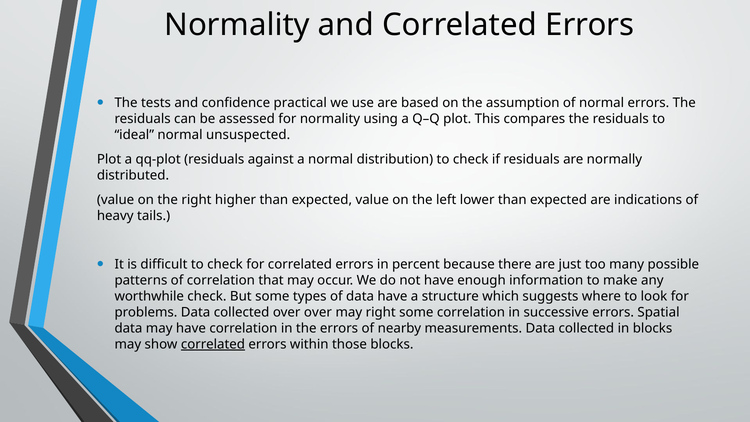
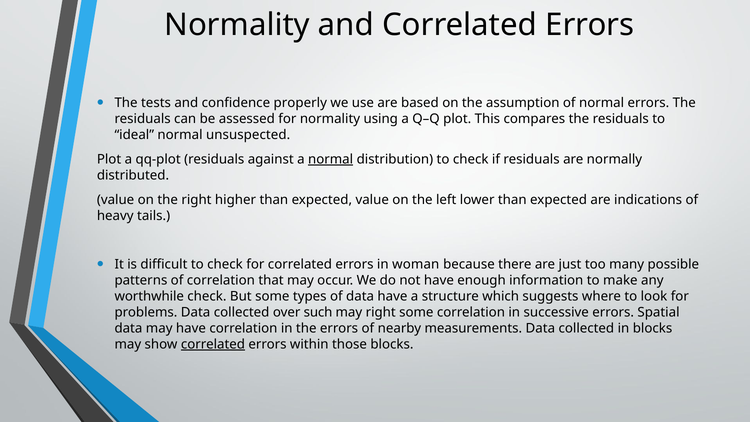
practical: practical -> properly (300, 103)
normal underline: none -> present (331, 159)
percent: percent -> woman (416, 264)
over over: over -> such (318, 312)
